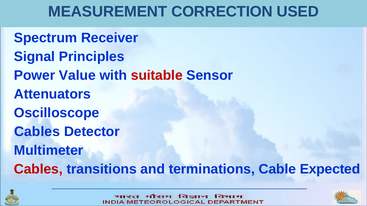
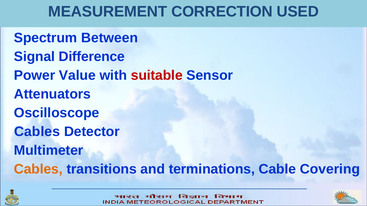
Receiver: Receiver -> Between (110, 38)
Principles: Principles -> Difference (92, 57)
Cables colour: red -> orange (38, 170)
Expected: Expected -> Covering (330, 170)
